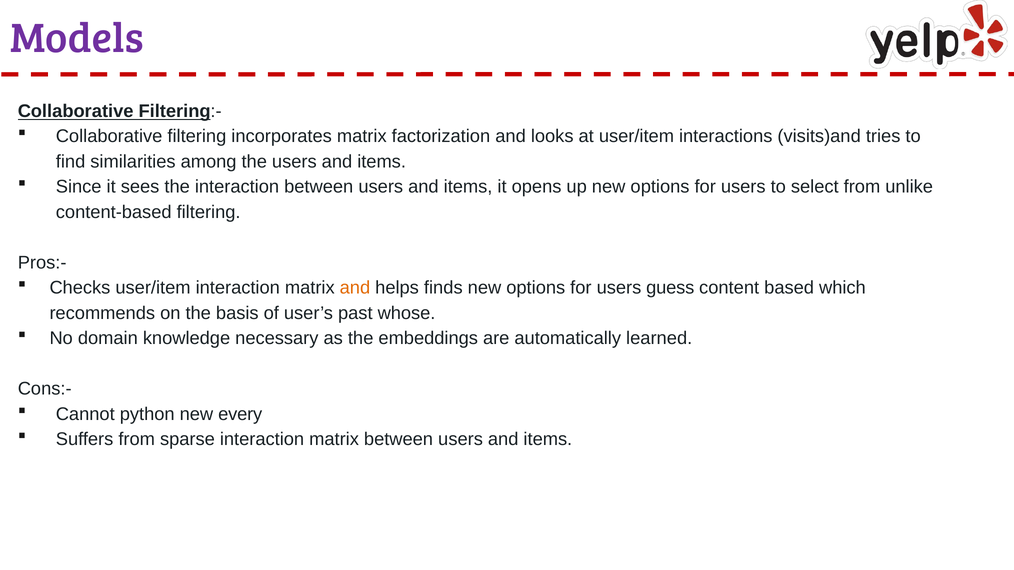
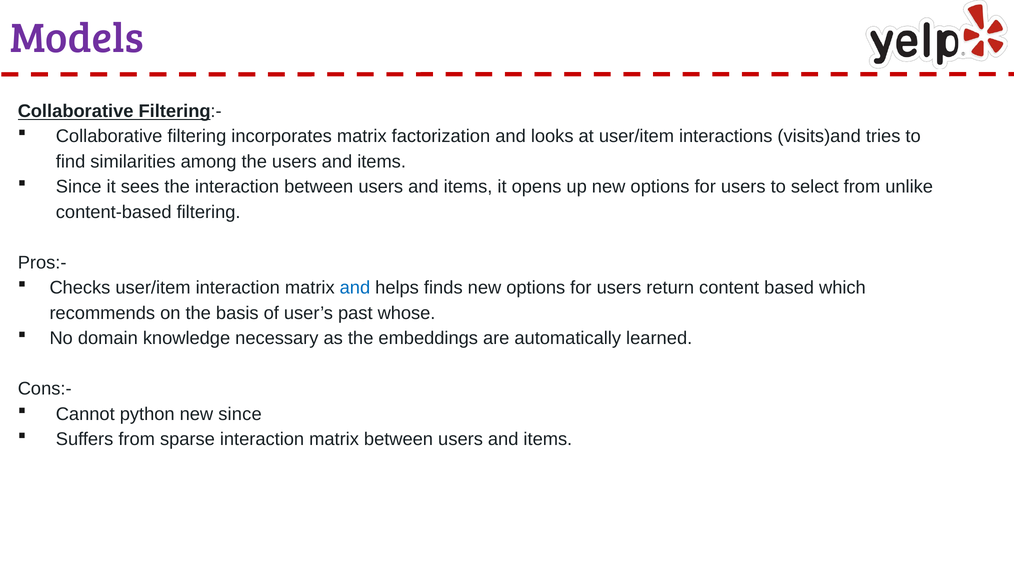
and colour: orange -> blue (355, 288)
guess: guess -> return (670, 288)
new every: every -> since (240, 414)
